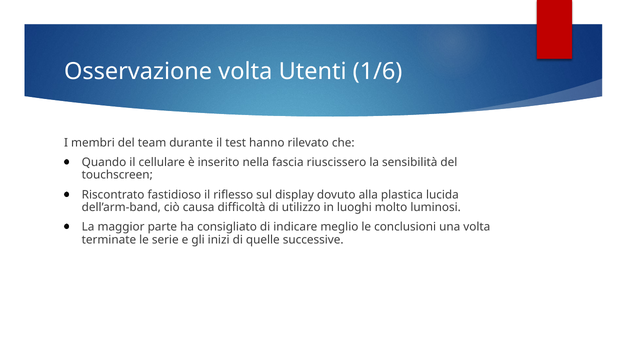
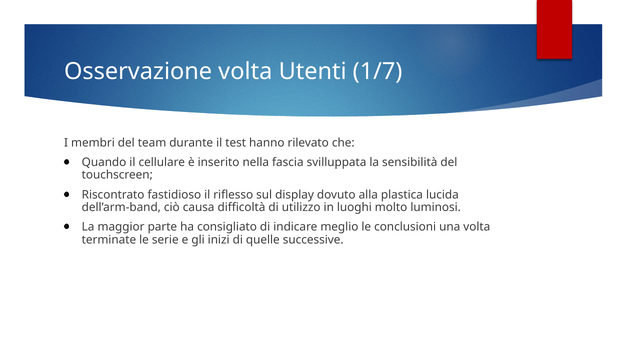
1/6: 1/6 -> 1/7 (378, 71)
riuscissero: riuscissero -> svilluppata (337, 162)
